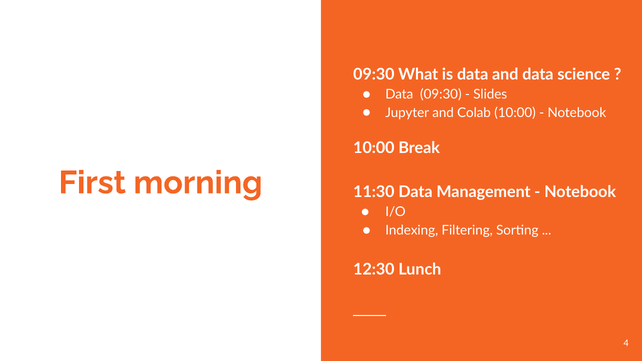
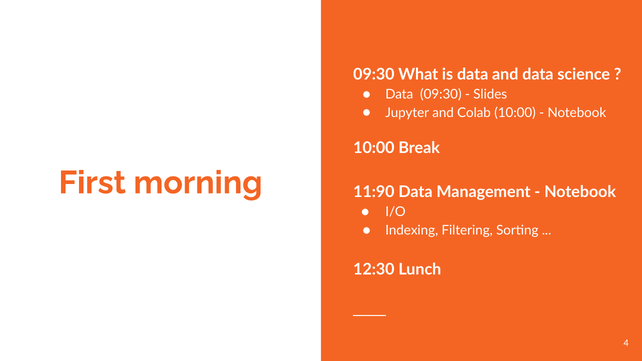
11:30: 11:30 -> 11:90 (374, 192)
